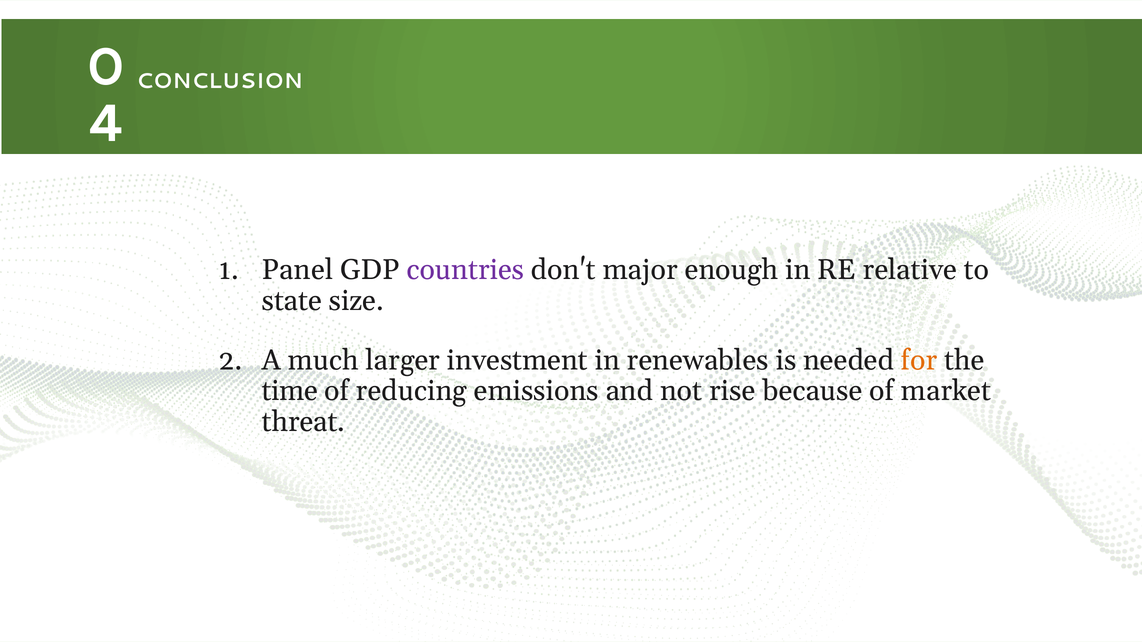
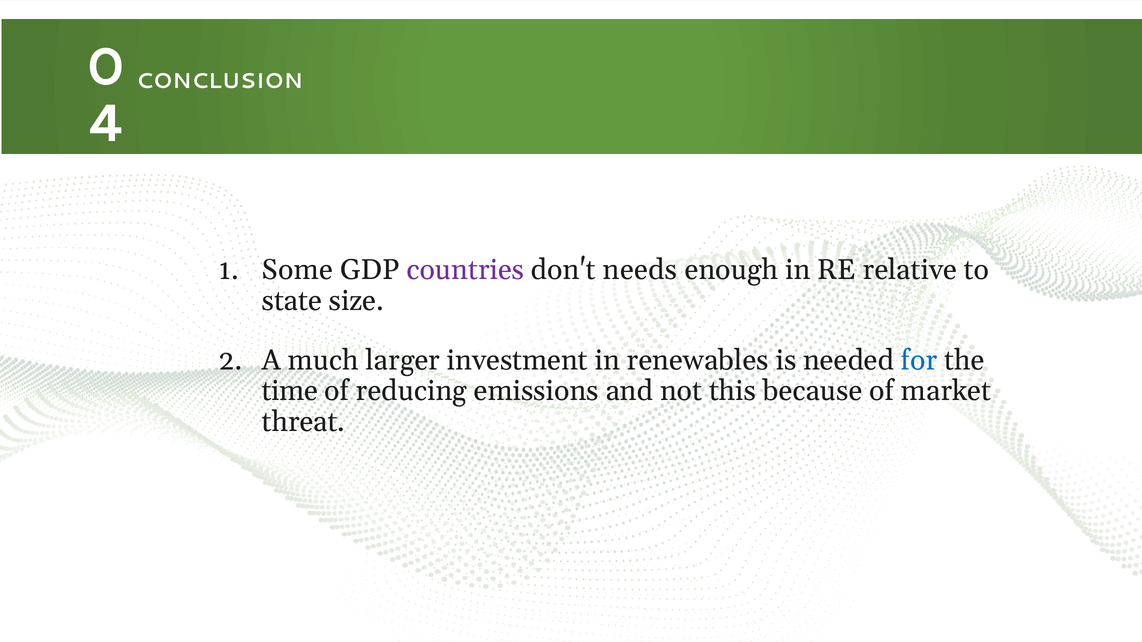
Panel: Panel -> Some (297, 270)
major: major -> needs (640, 270)
for colour: orange -> blue (919, 360)
rise: rise -> this (733, 391)
